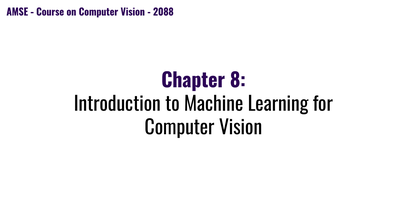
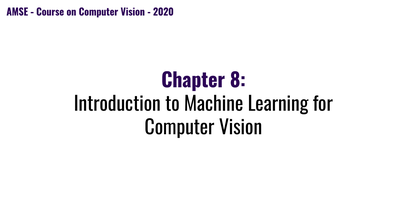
2088: 2088 -> 2020 (163, 12)
